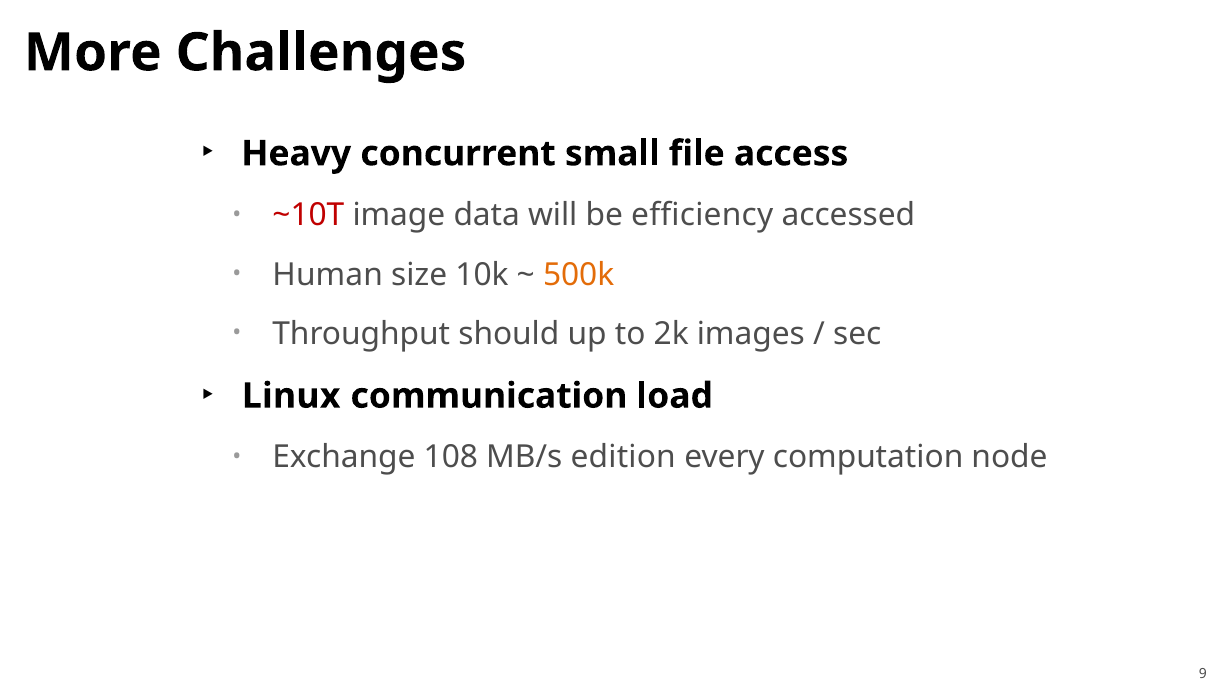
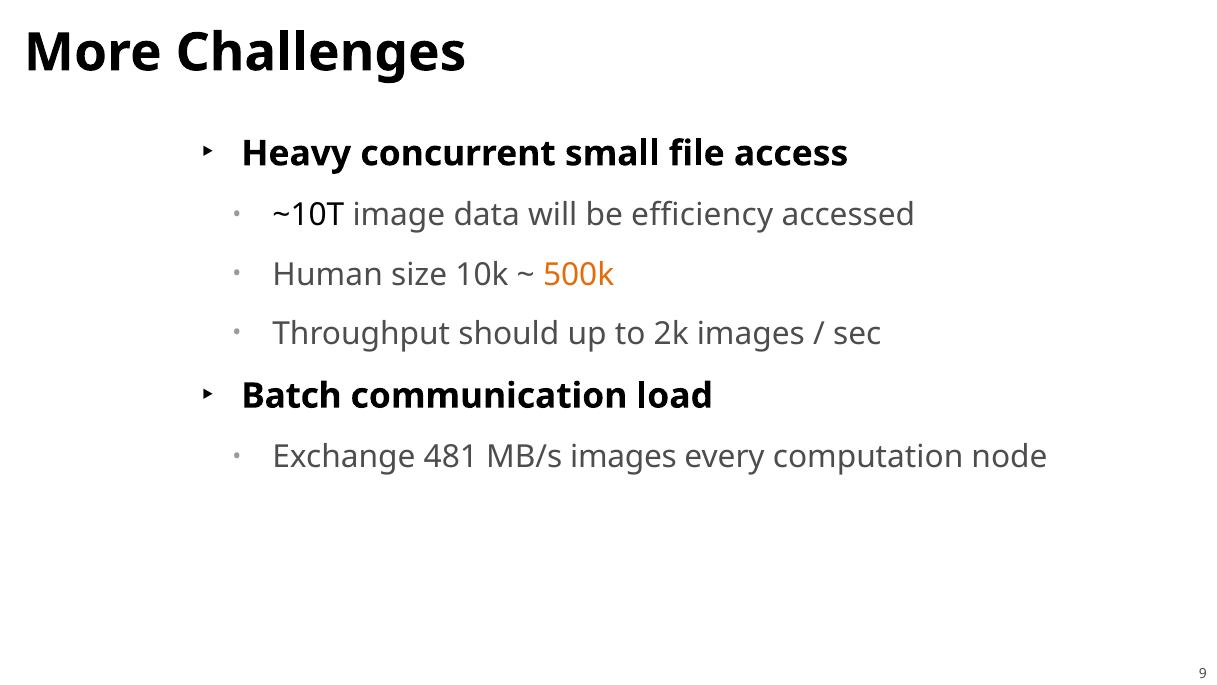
~10T colour: red -> black (308, 215)
Linux: Linux -> Batch (291, 396)
108: 108 -> 481 (451, 457)
MB/s edition: edition -> images (623, 457)
